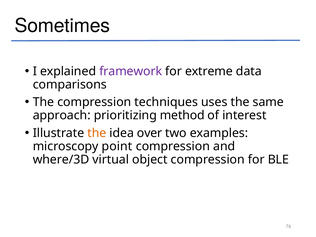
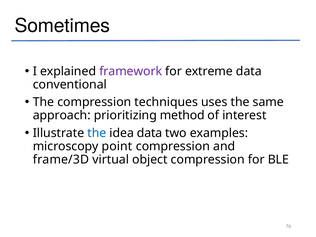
comparisons: comparisons -> conventional (70, 84)
the colour: orange -> blue (97, 133)
idea over: over -> data (150, 133)
where/3D: where/3D -> frame/3D (61, 159)
